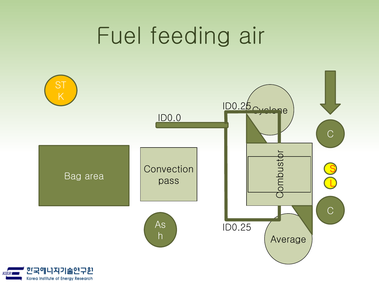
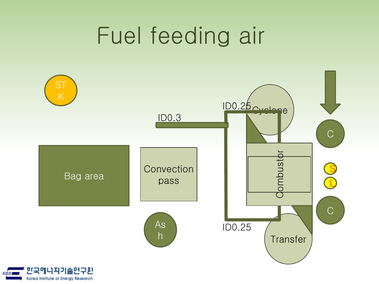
ID0.0: ID0.0 -> ID0.3 (169, 118)
Average: Average -> Transfer (288, 240)
